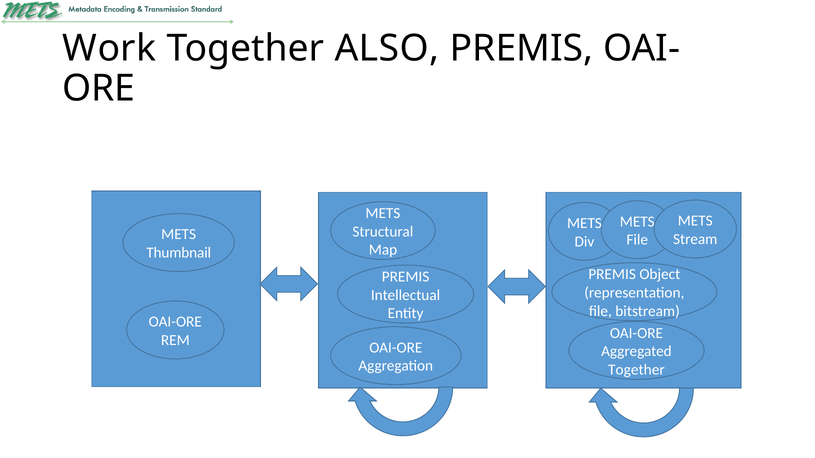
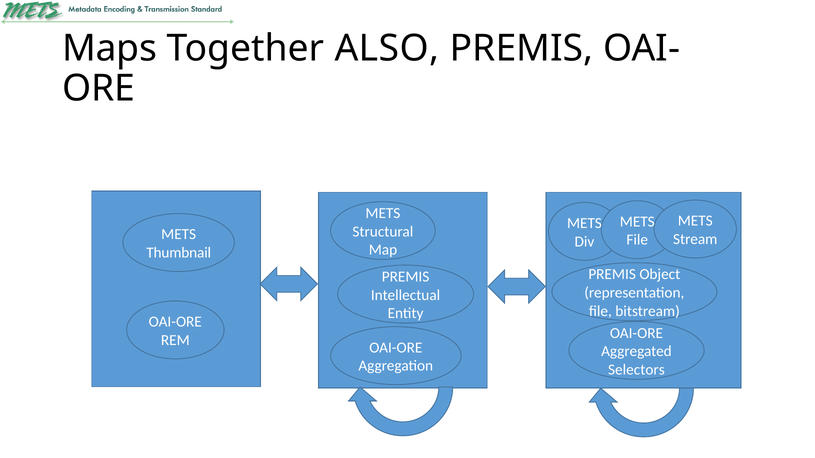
Work: Work -> Maps (110, 48)
Together: Together -> Selectors (636, 370)
